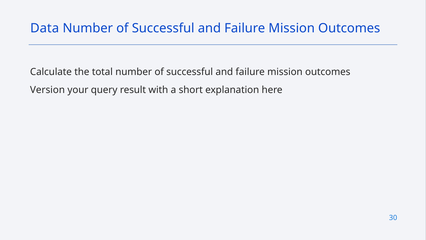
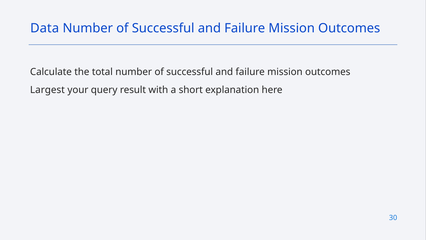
Version: Version -> Largest (47, 90)
